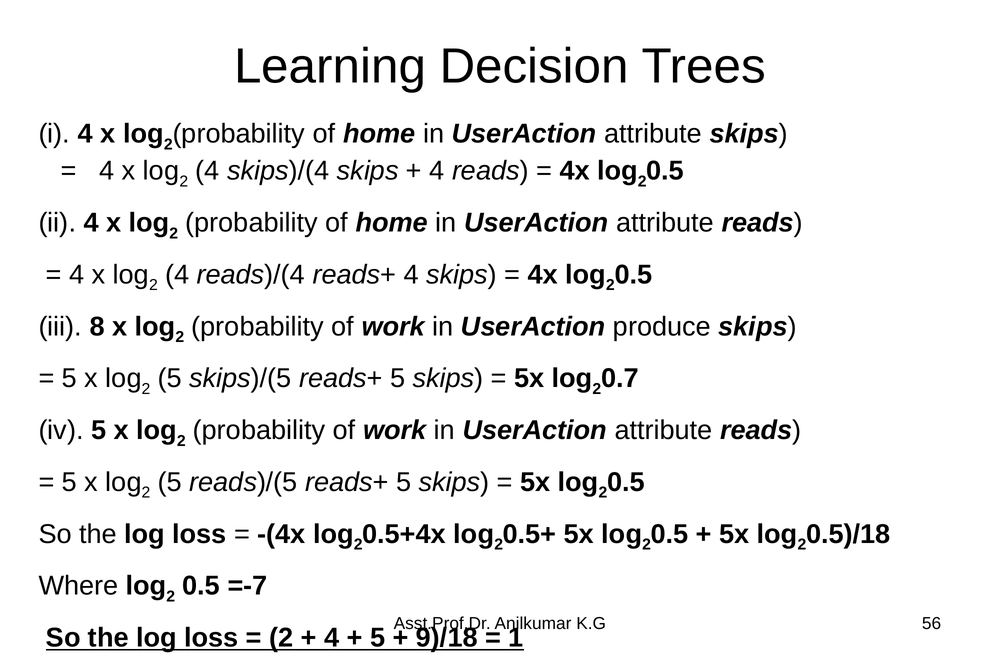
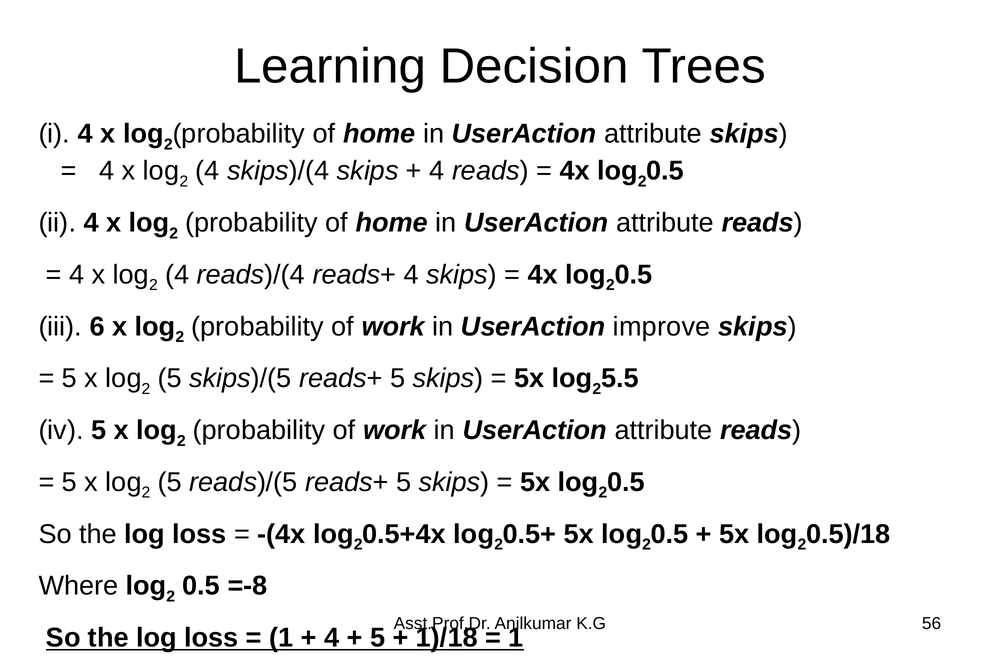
8: 8 -> 6 (97, 326)
produce: produce -> improve (662, 326)
0.7: 0.7 -> 5.5 (620, 378)
=-7: =-7 -> =-8 (248, 586)
2: 2 -> 1 (281, 638)
9)/18: 9)/18 -> 1)/18 (447, 638)
